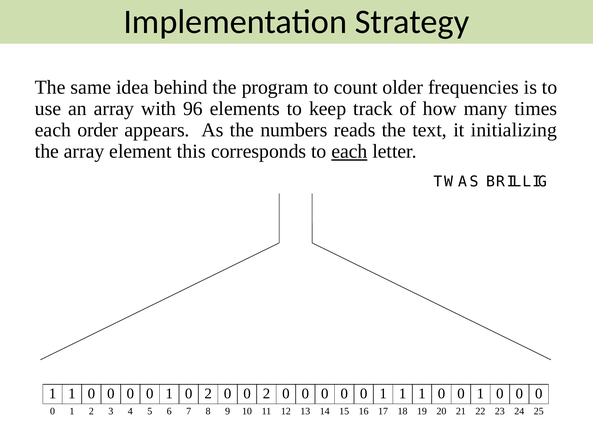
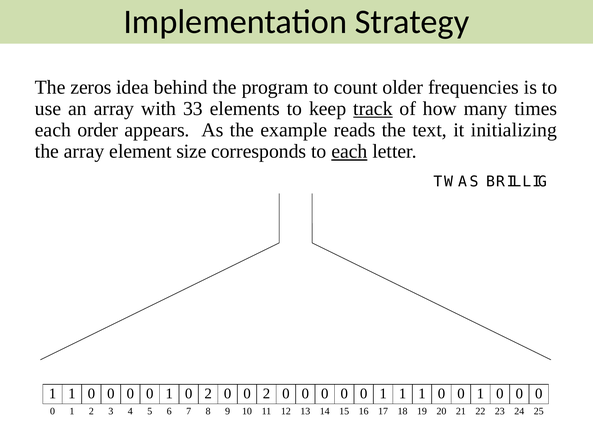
same: same -> zeros (91, 87)
96: 96 -> 33 (193, 109)
track underline: none -> present (373, 109)
numbers: numbers -> example (294, 130)
this: this -> size (191, 151)
